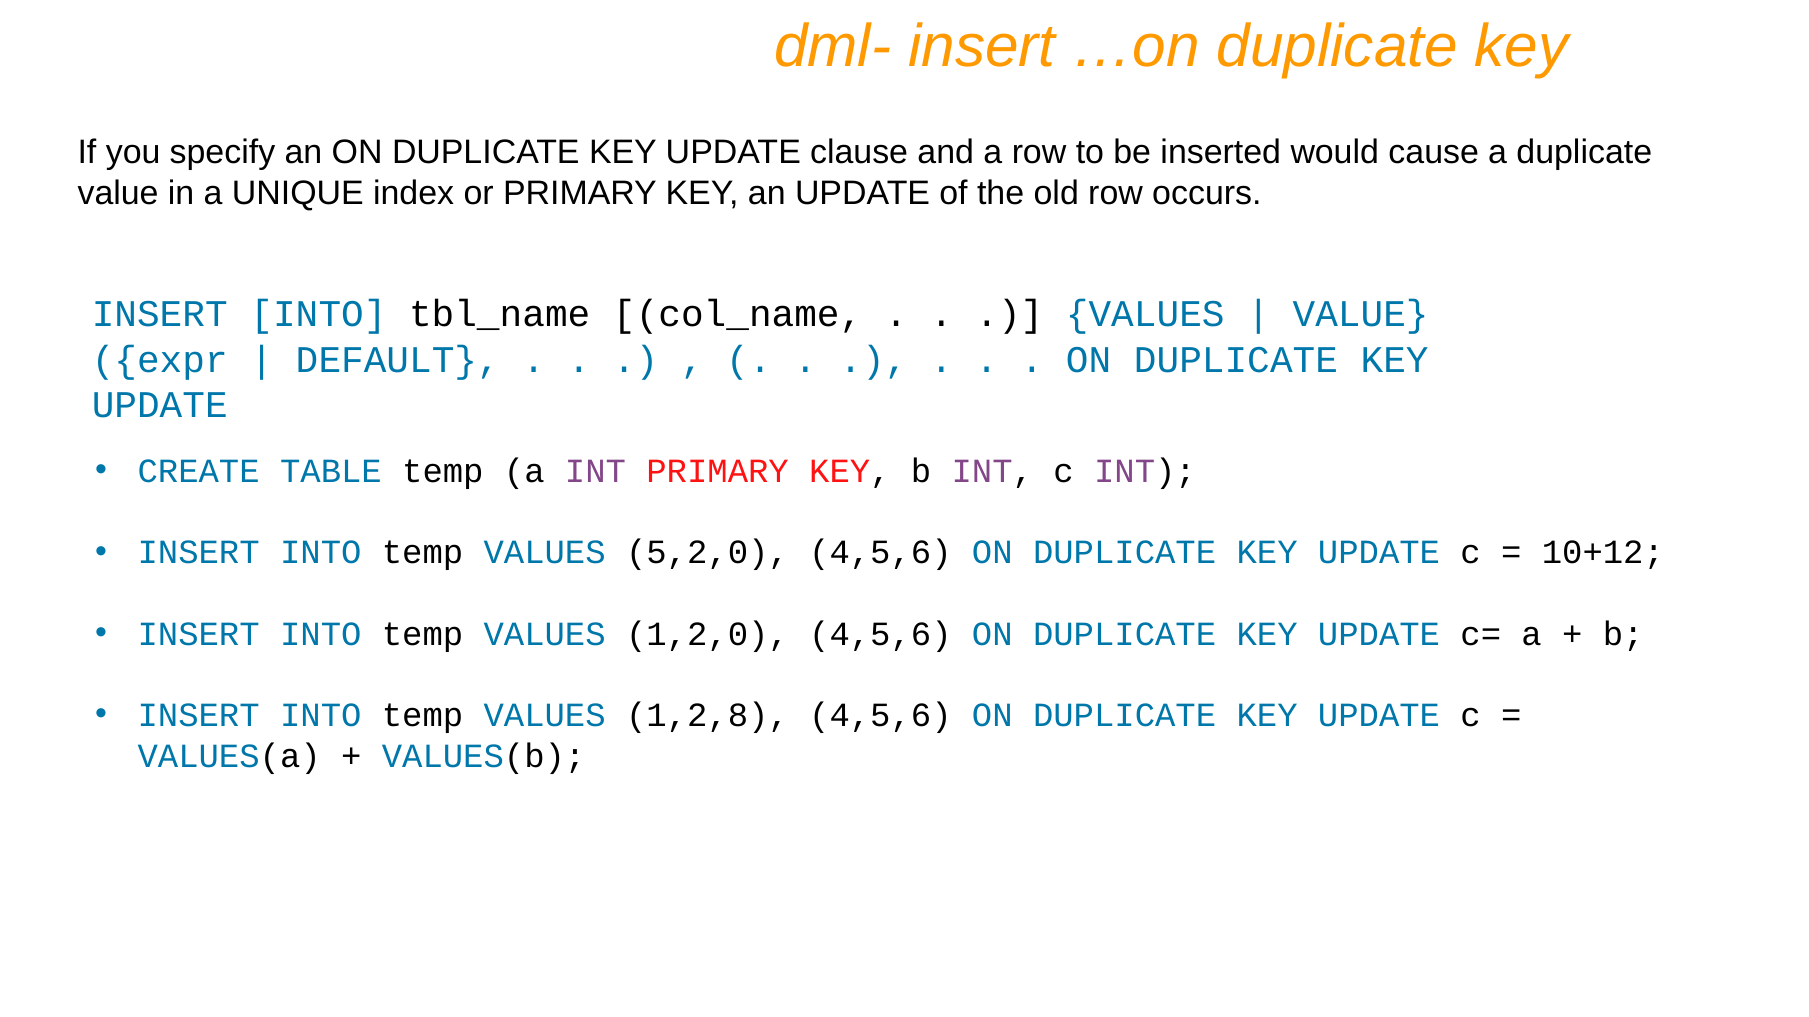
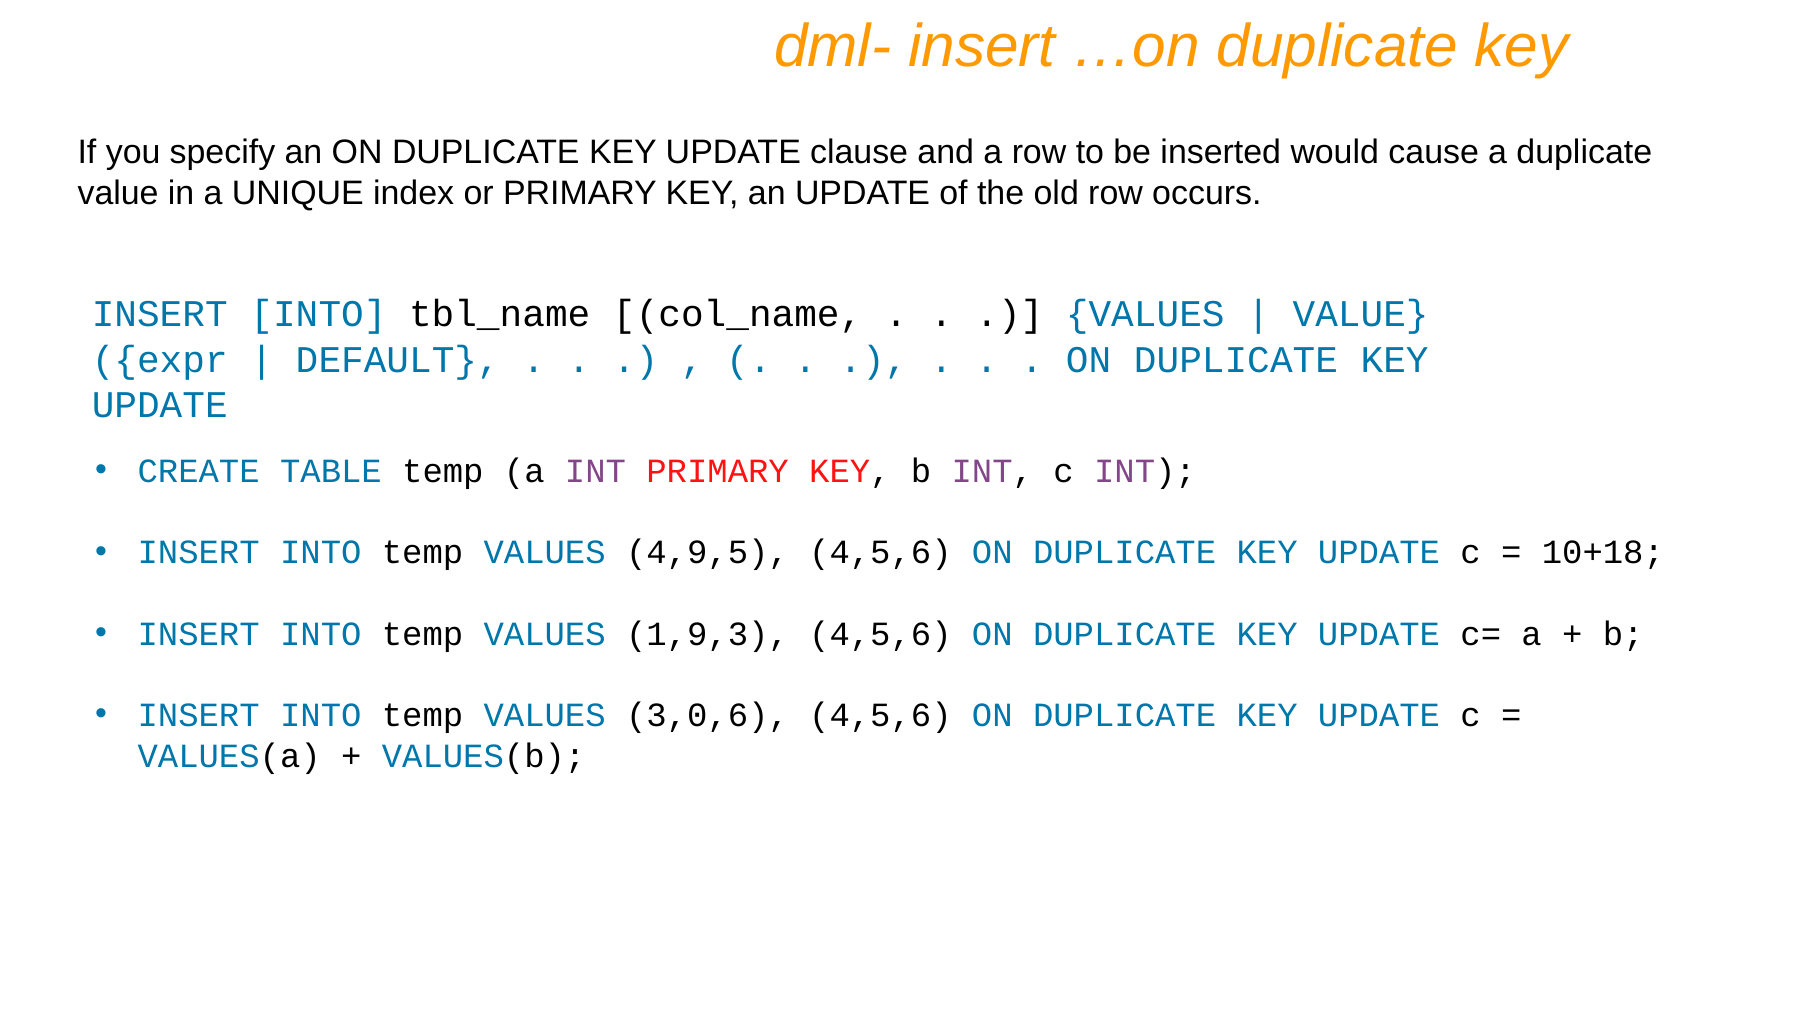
5,2,0: 5,2,0 -> 4,9,5 (707, 553)
10+12: 10+12 -> 10+18 (1603, 553)
1,2,0: 1,2,0 -> 1,9,3 (707, 634)
1,2,8: 1,2,8 -> 3,0,6 (707, 716)
